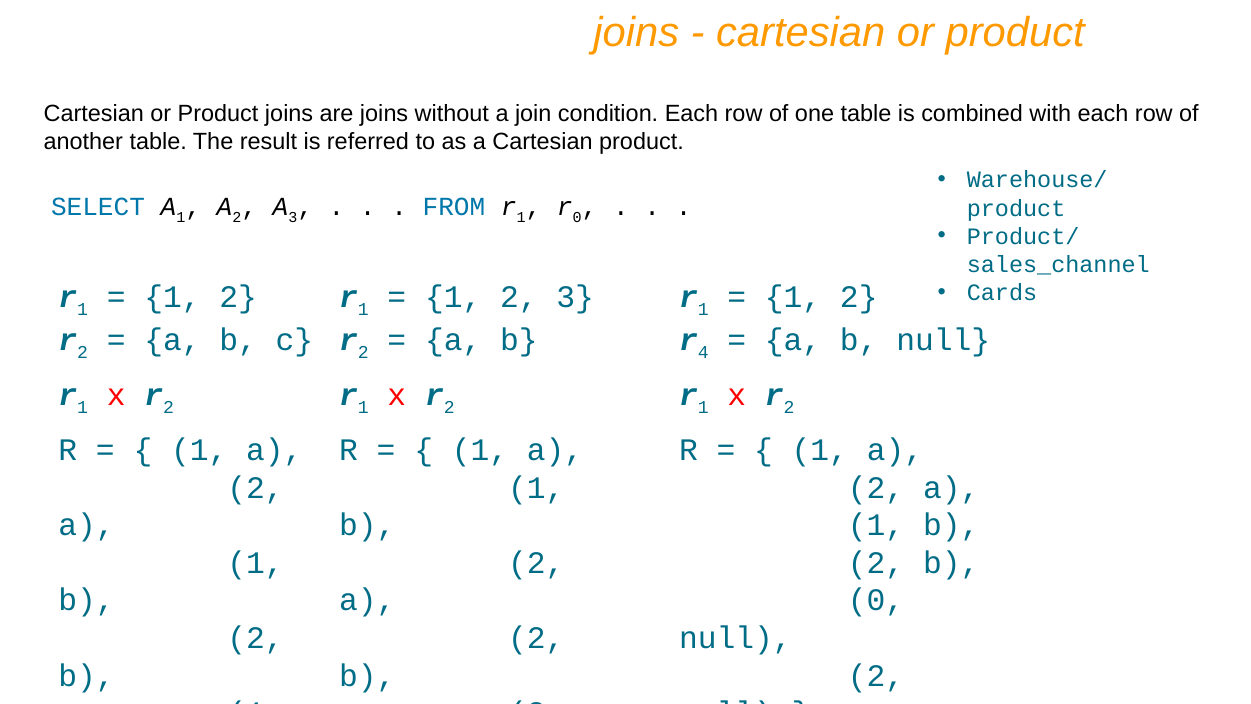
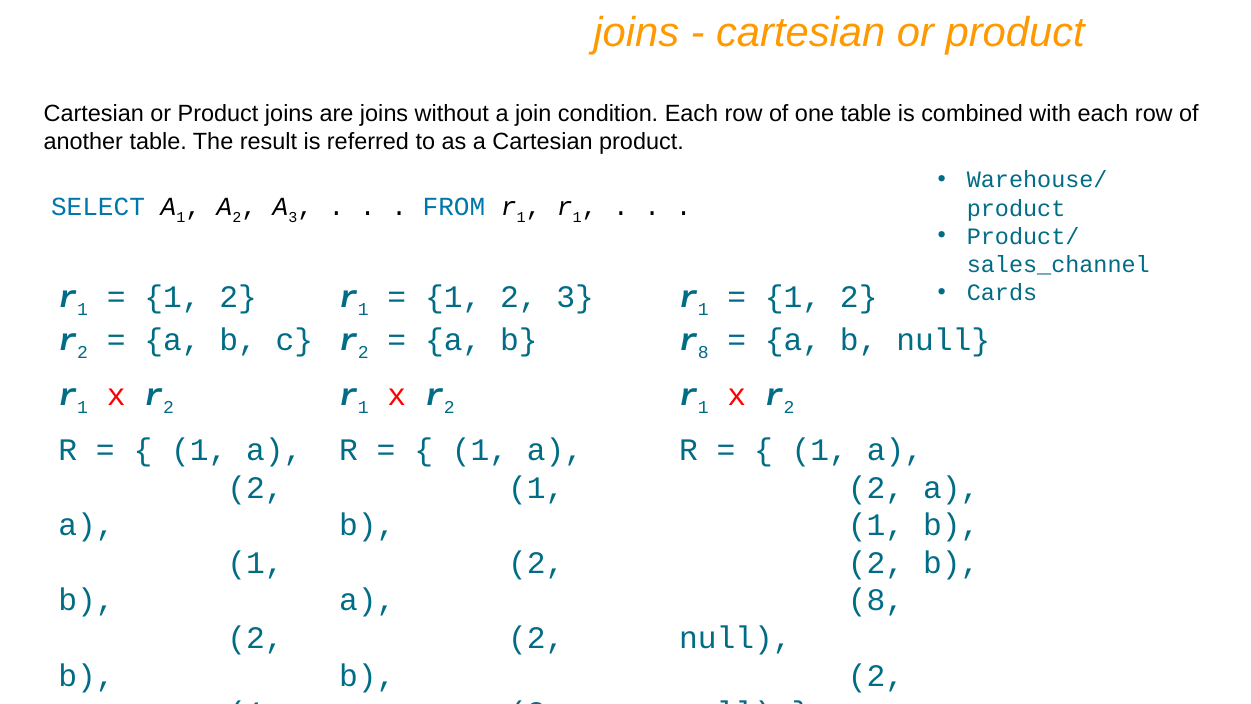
0: 0 -> 1 (577, 217)
r 4: 4 -> 8 (703, 352)
0: 0 -> 8 (876, 600)
